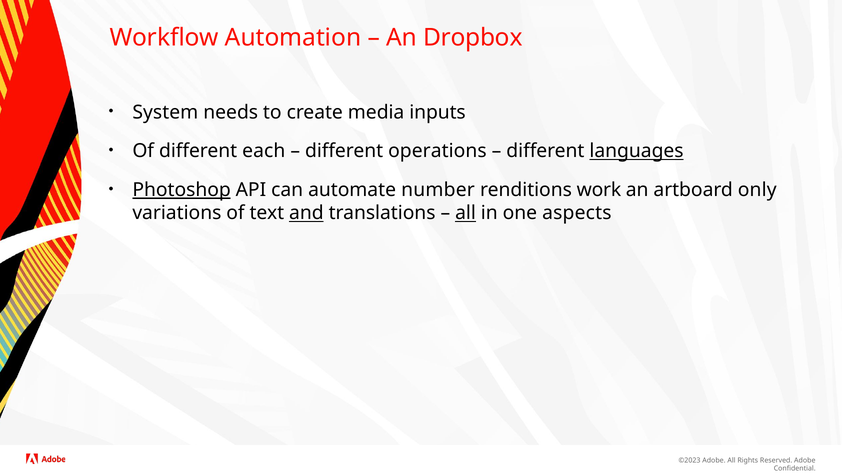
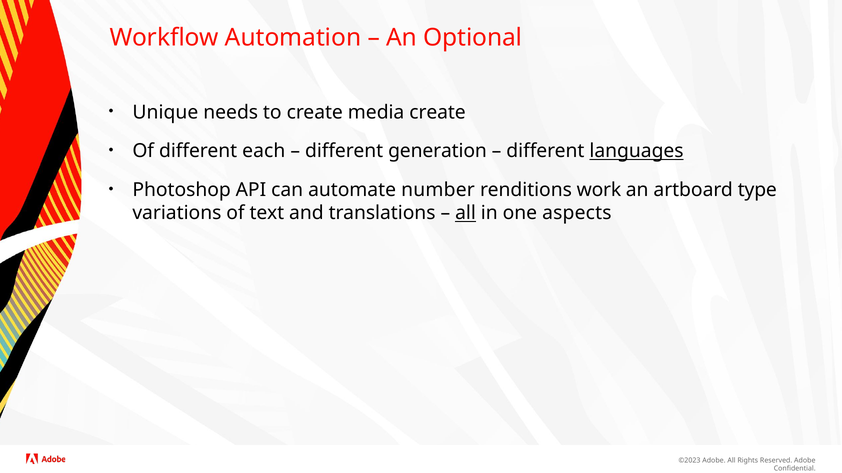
Dropbox: Dropbox -> Optional (473, 38)
System: System -> Unique (165, 112)
media inputs: inputs -> create (438, 112)
operations: operations -> generation (438, 151)
Photoshop underline: present -> none (182, 190)
only: only -> type (757, 190)
and underline: present -> none (306, 213)
